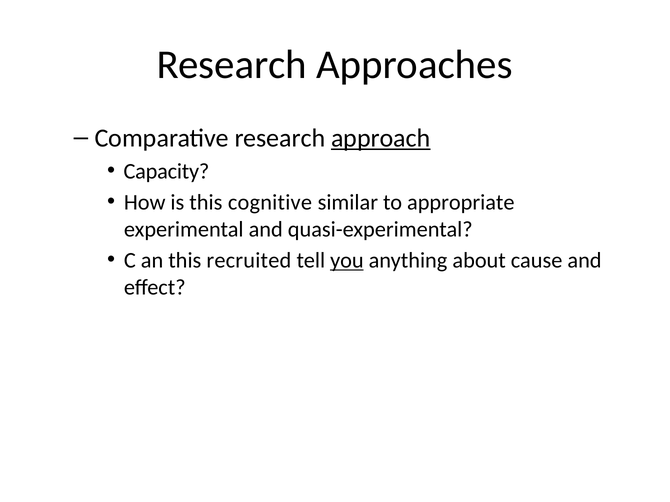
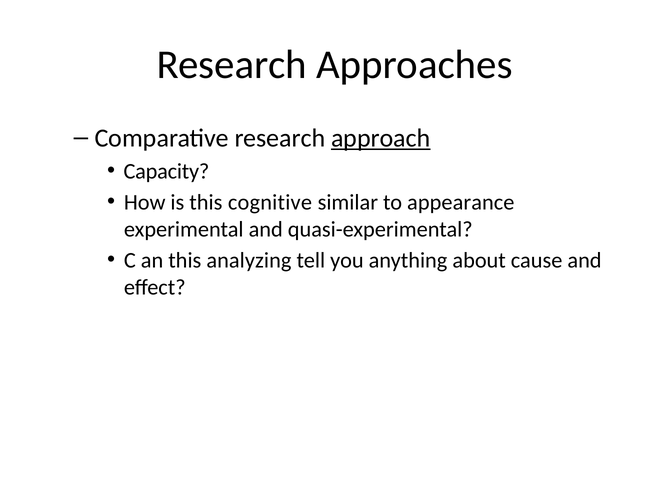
appropriate: appropriate -> appearance (461, 203)
recruited: recruited -> analyzing (249, 261)
you underline: present -> none (347, 261)
